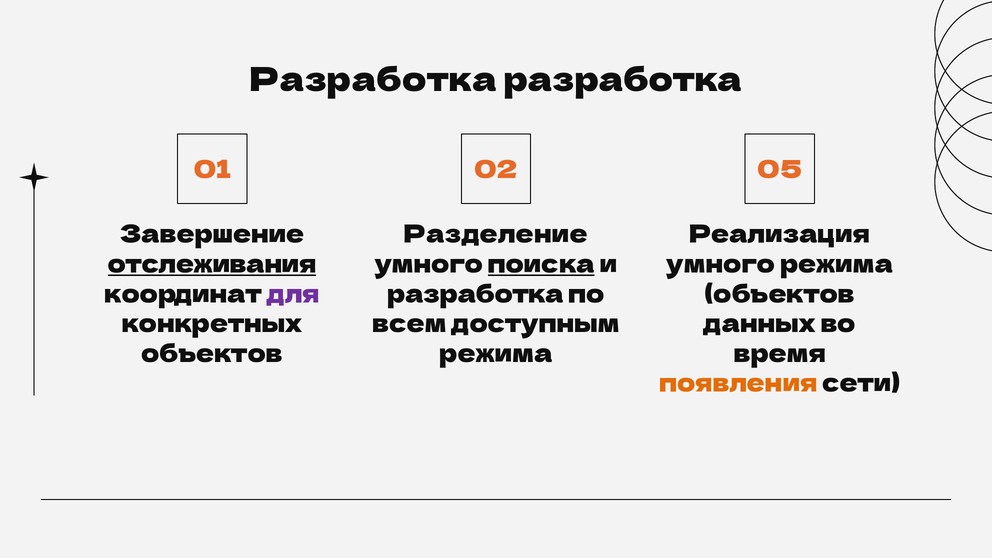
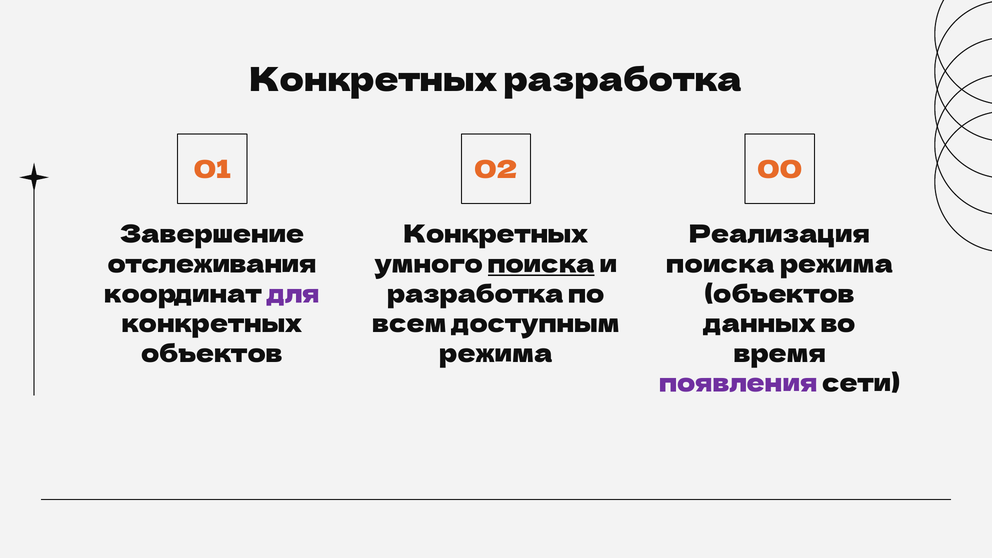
Разработка: Разработка -> Конкретных (373, 80)
05: 05 -> 00 (780, 170)
Разделение: Разделение -> Конкретных (496, 235)
отслеживания underline: present -> none (212, 265)
умного: умного -> поиска (721, 265)
появления colour: orange -> purple (738, 384)
